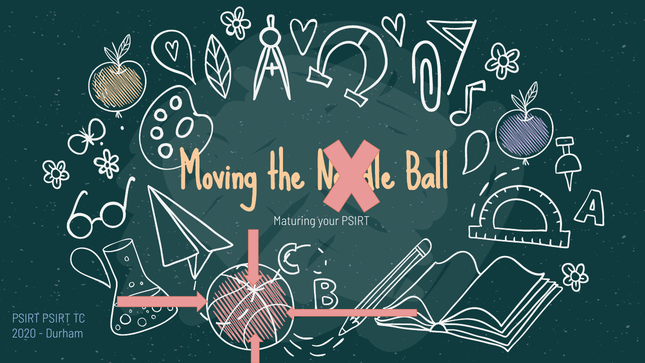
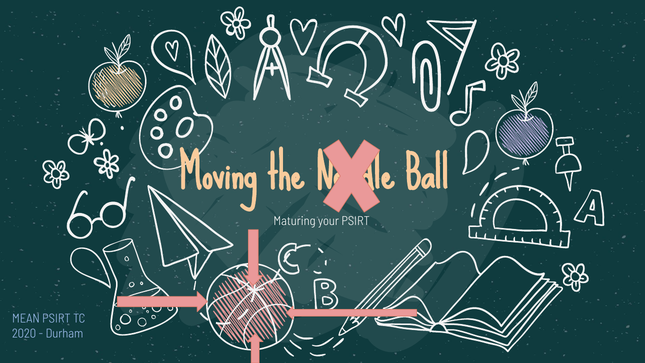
PSIRT: PSIRT -> MEAN (26, 318)
